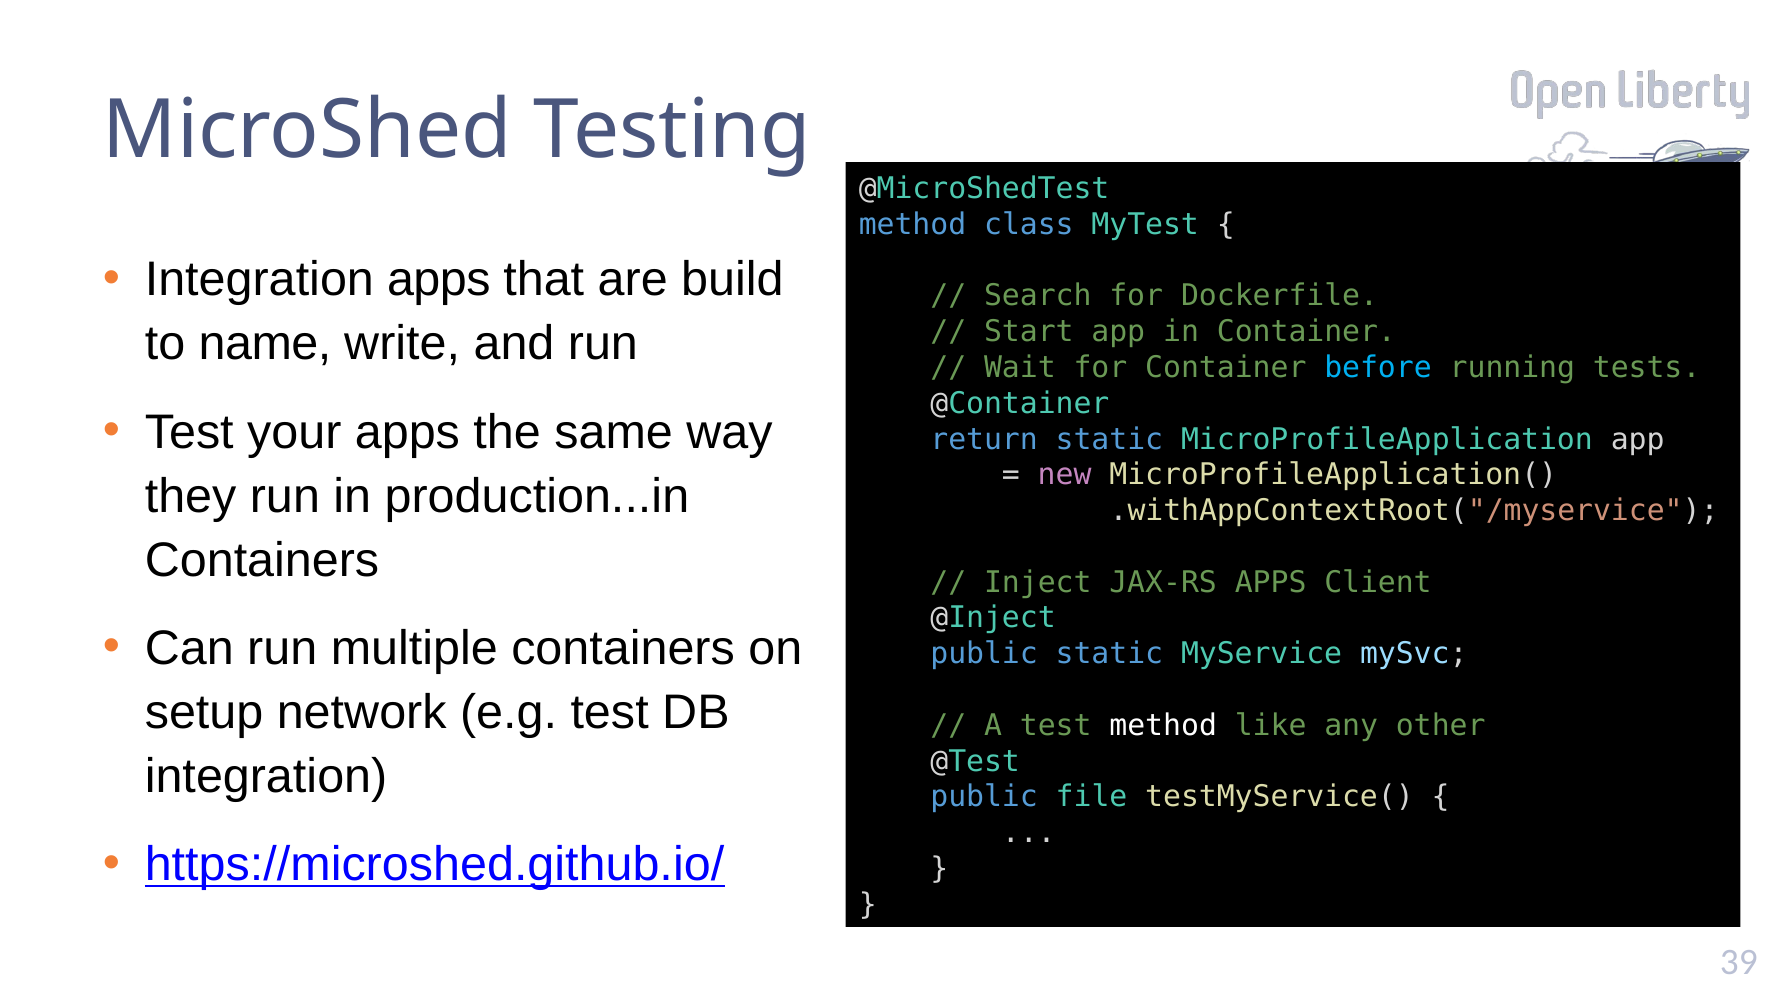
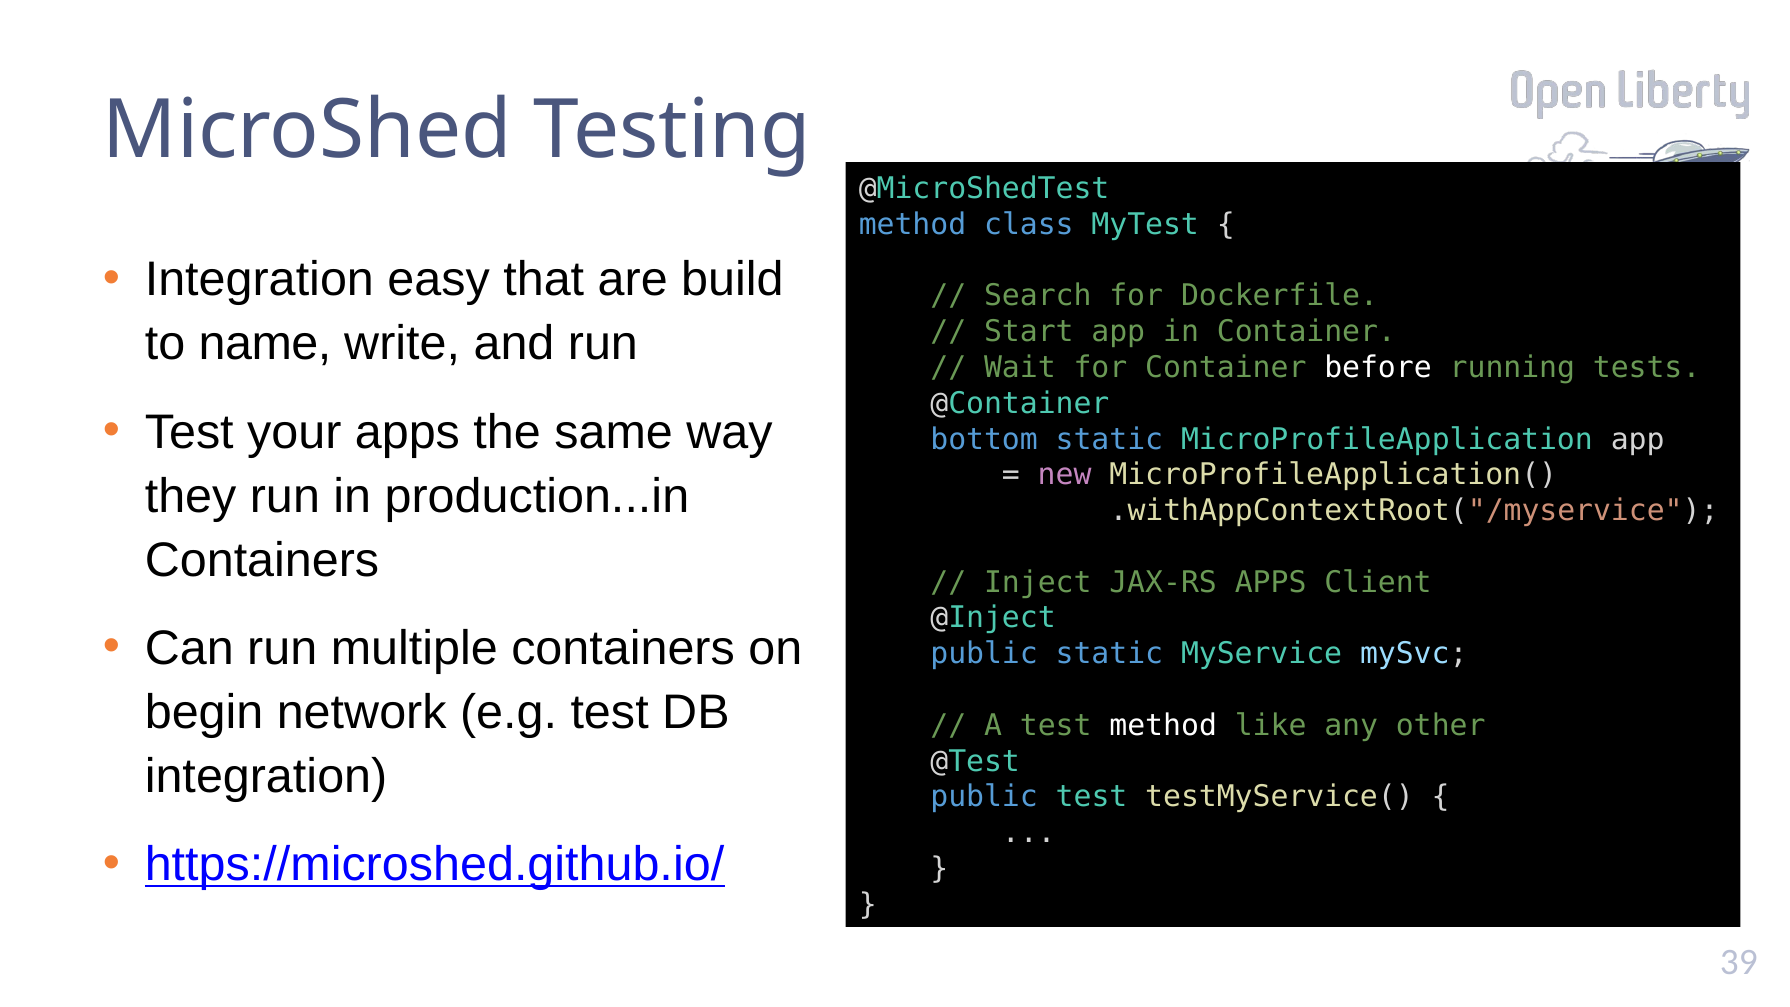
Integration apps: apps -> easy (439, 280)
before colour: light blue -> white (1378, 368)
return: return -> bottom (984, 439)
setup: setup -> begin (204, 712)
public file: file -> test (1092, 797)
